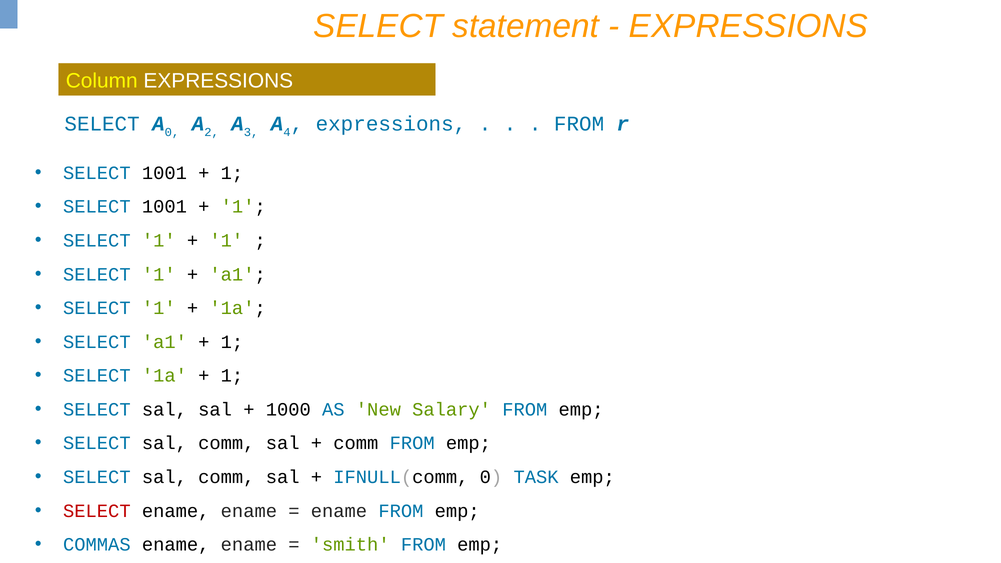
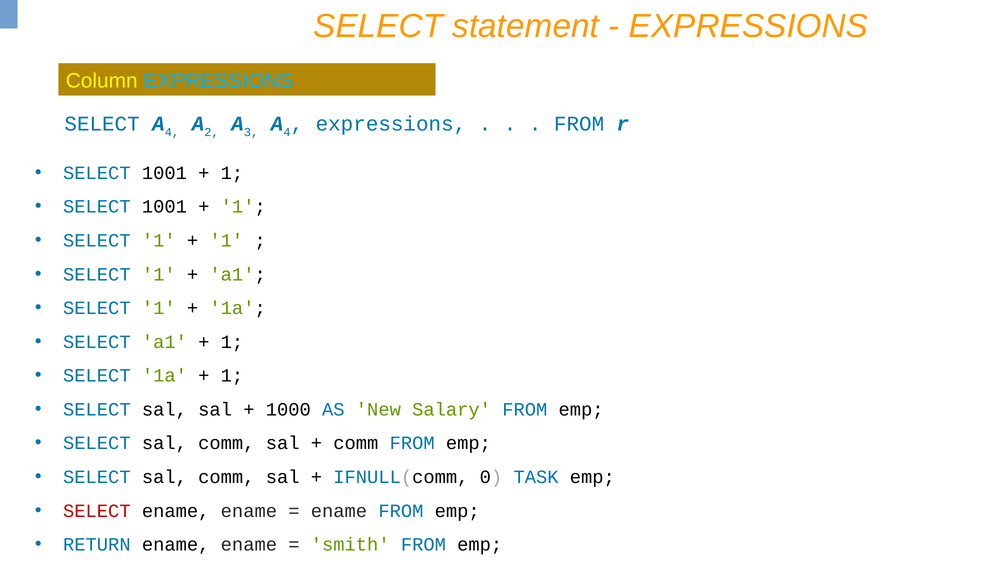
EXPRESSIONS colour: white -> light blue (218, 81)
0: 0 -> 4 (172, 132)
COMMAS: COMMAS -> RETURN (97, 545)
